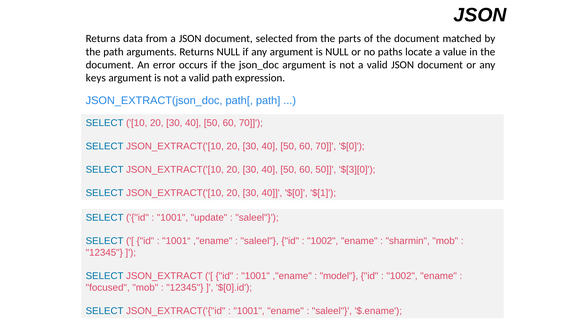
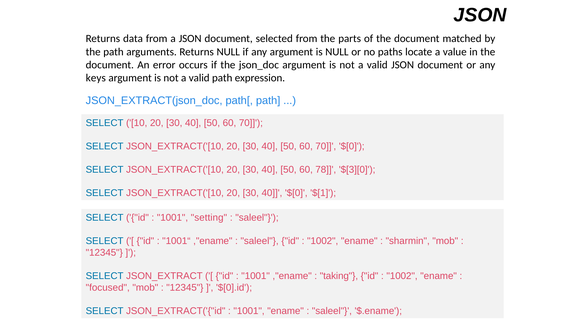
60 50: 50 -> 78 (326, 170)
update: update -> setting (209, 218)
model: model -> taking (339, 276)
